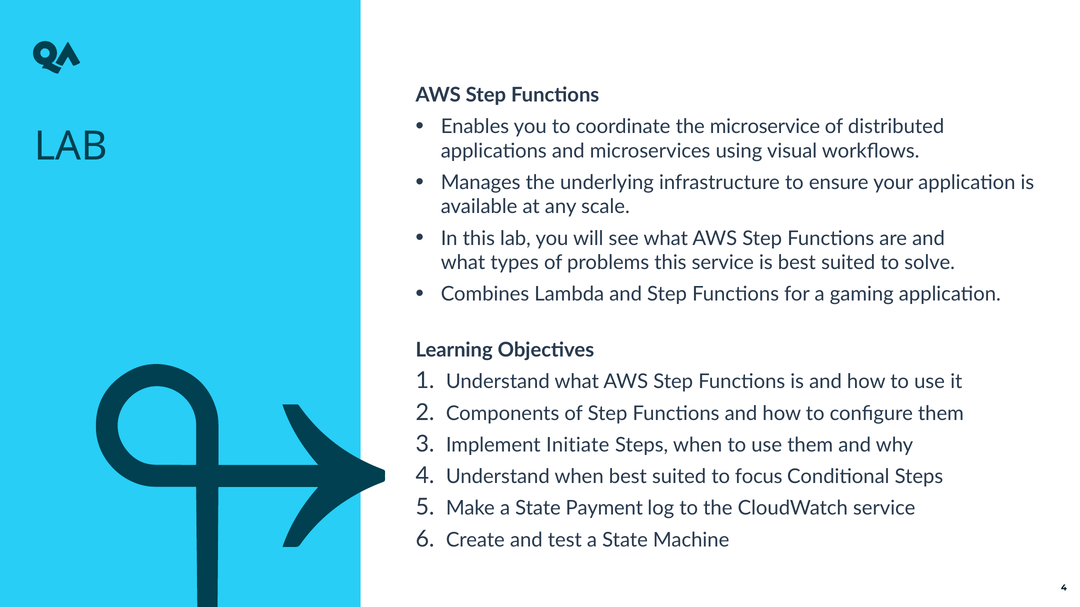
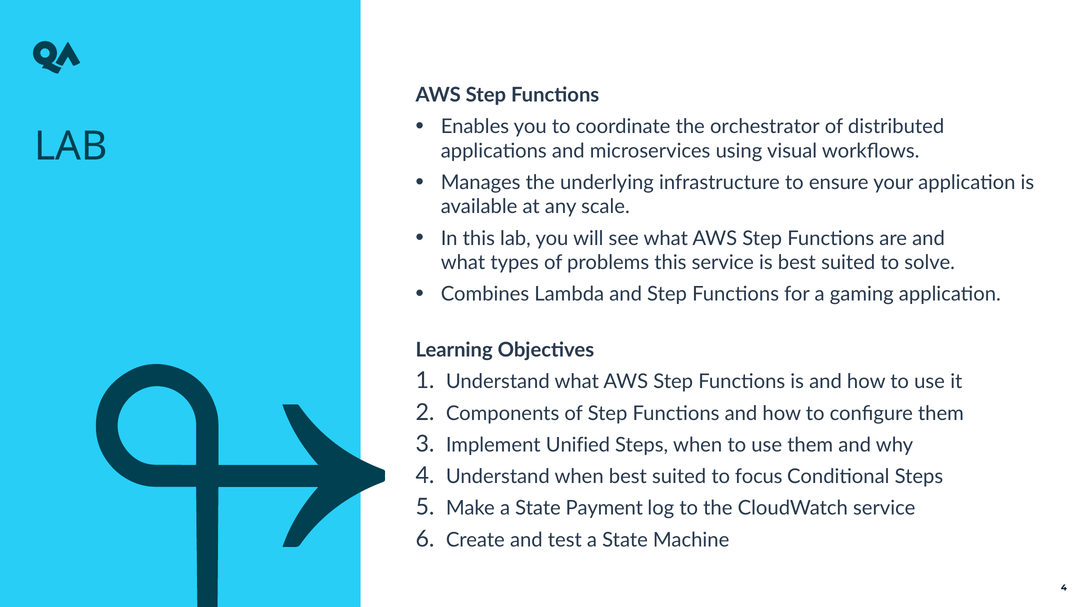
microservice: microservice -> orchestrator (765, 127)
Initiate: Initiate -> Unified (578, 445)
